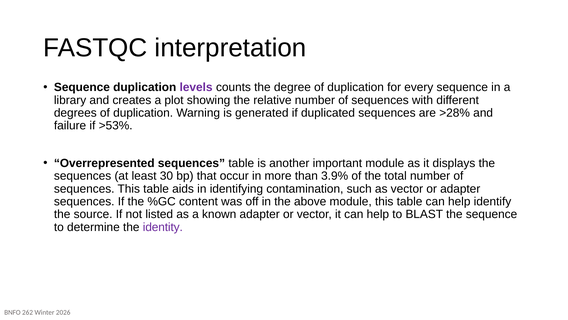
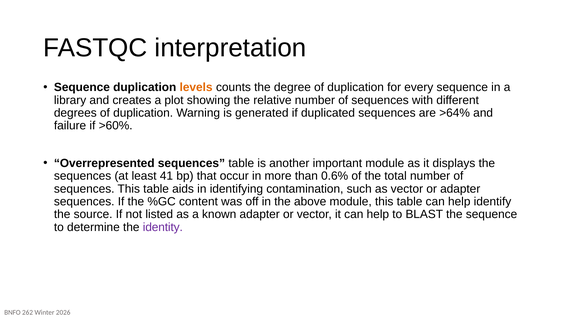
levels colour: purple -> orange (196, 87)
>28%: >28% -> >64% (455, 113)
>53%: >53% -> >60% (116, 126)
30: 30 -> 41 (166, 176)
3.9%: 3.9% -> 0.6% (335, 176)
